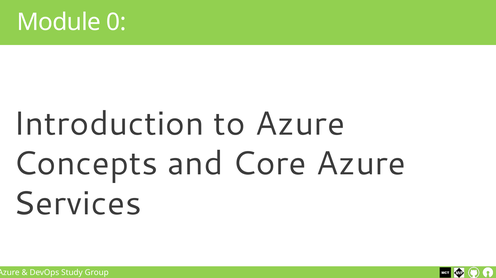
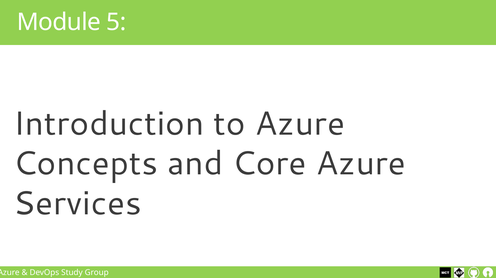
0: 0 -> 5 (116, 22)
